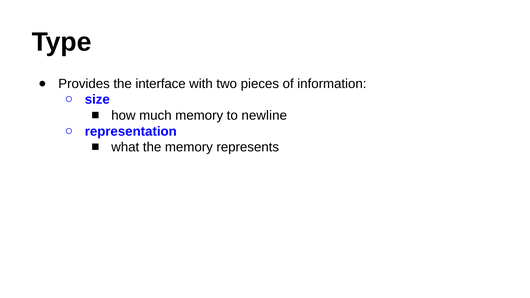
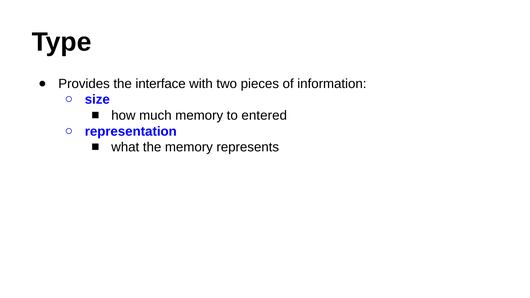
newline: newline -> entered (264, 116)
